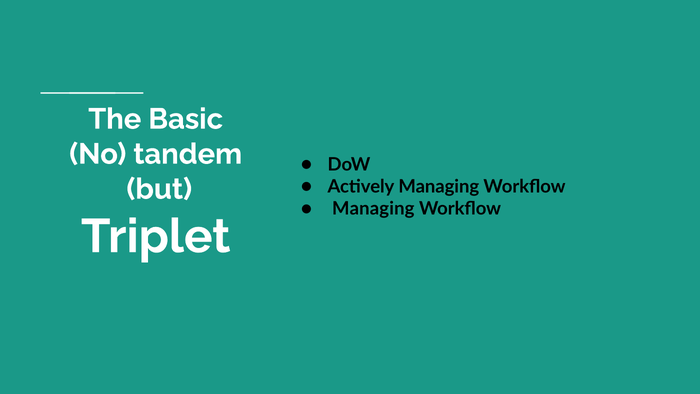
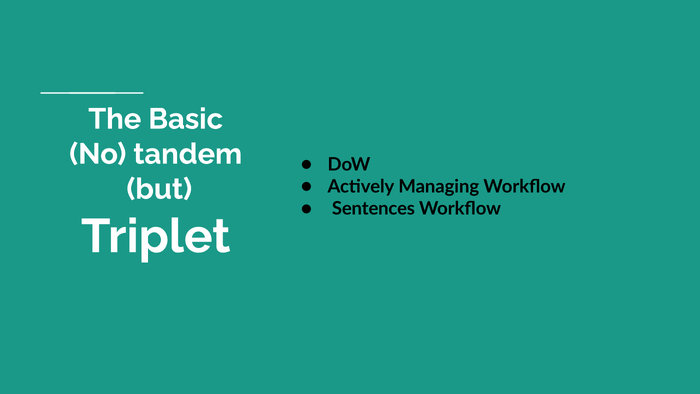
Managing: Managing -> Sentences (373, 209)
